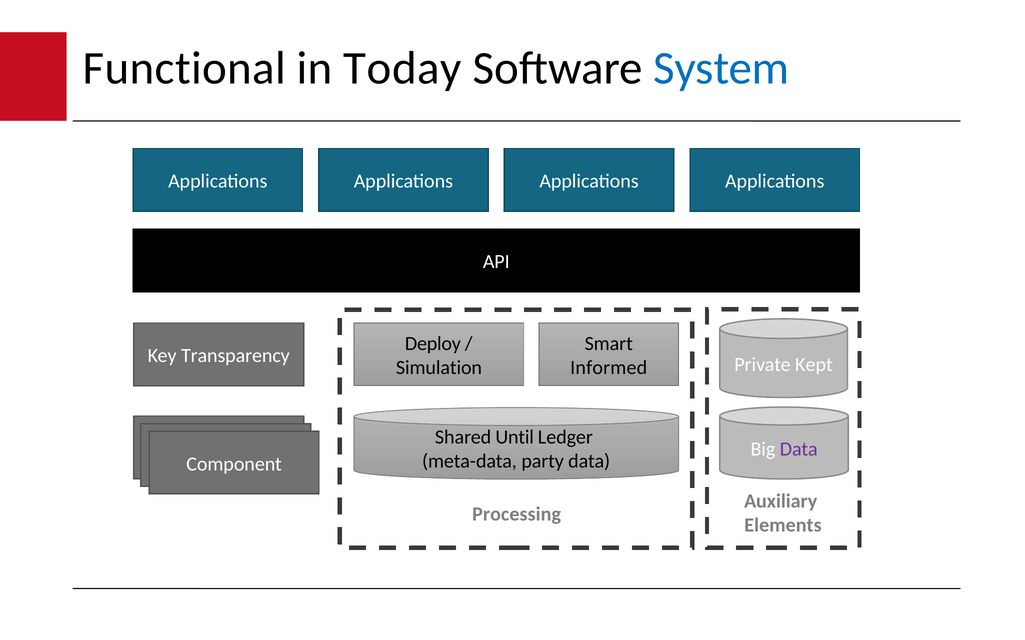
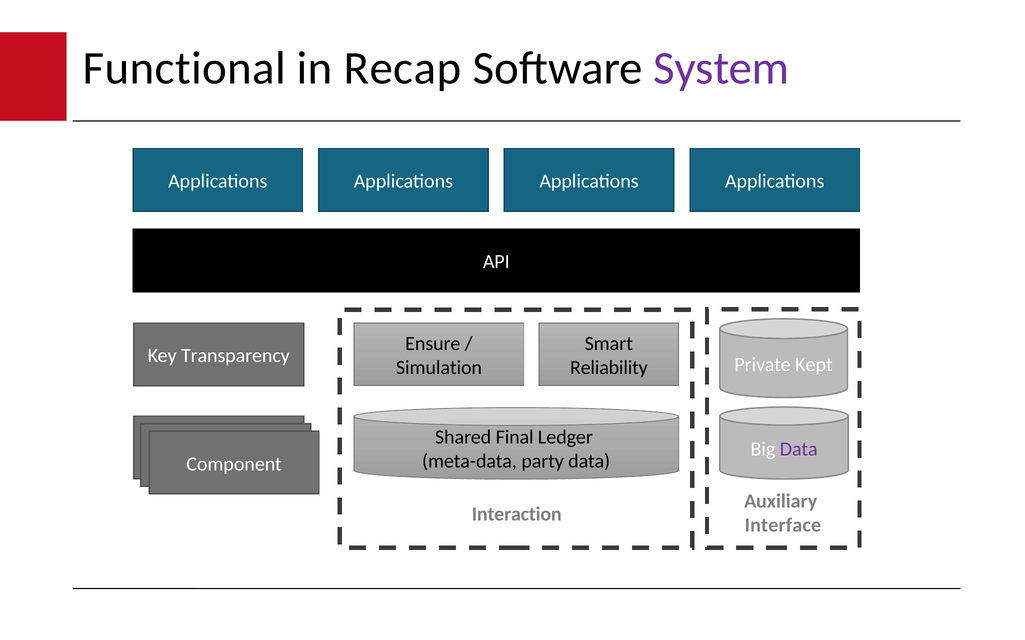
Today: Today -> Recap (402, 68)
System colour: blue -> purple (721, 68)
Deploy: Deploy -> Ensure (433, 344)
Informed: Informed -> Reliability (609, 368)
Until: Until -> Final (515, 438)
Processing: Processing -> Interaction (517, 515)
Elements: Elements -> Interface (783, 526)
